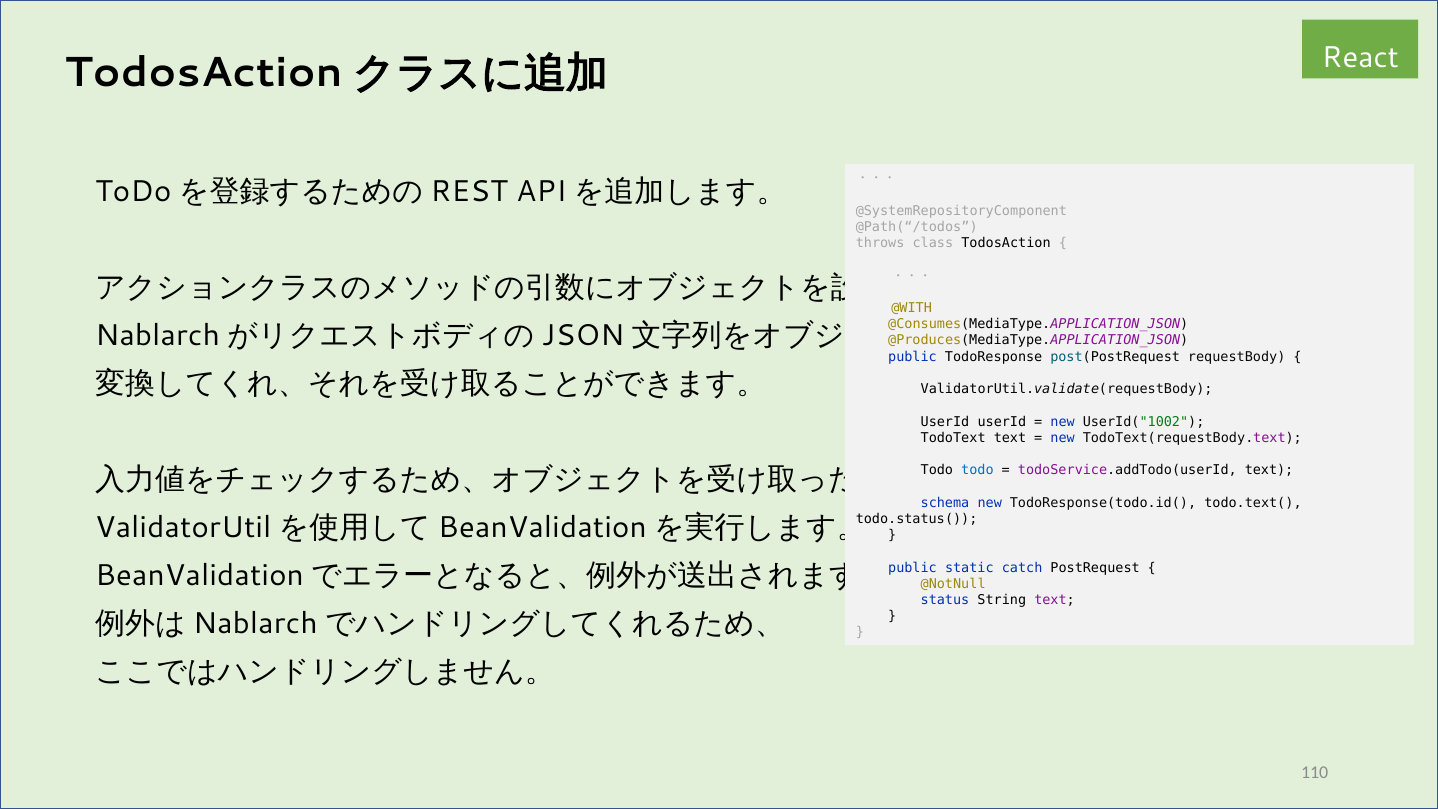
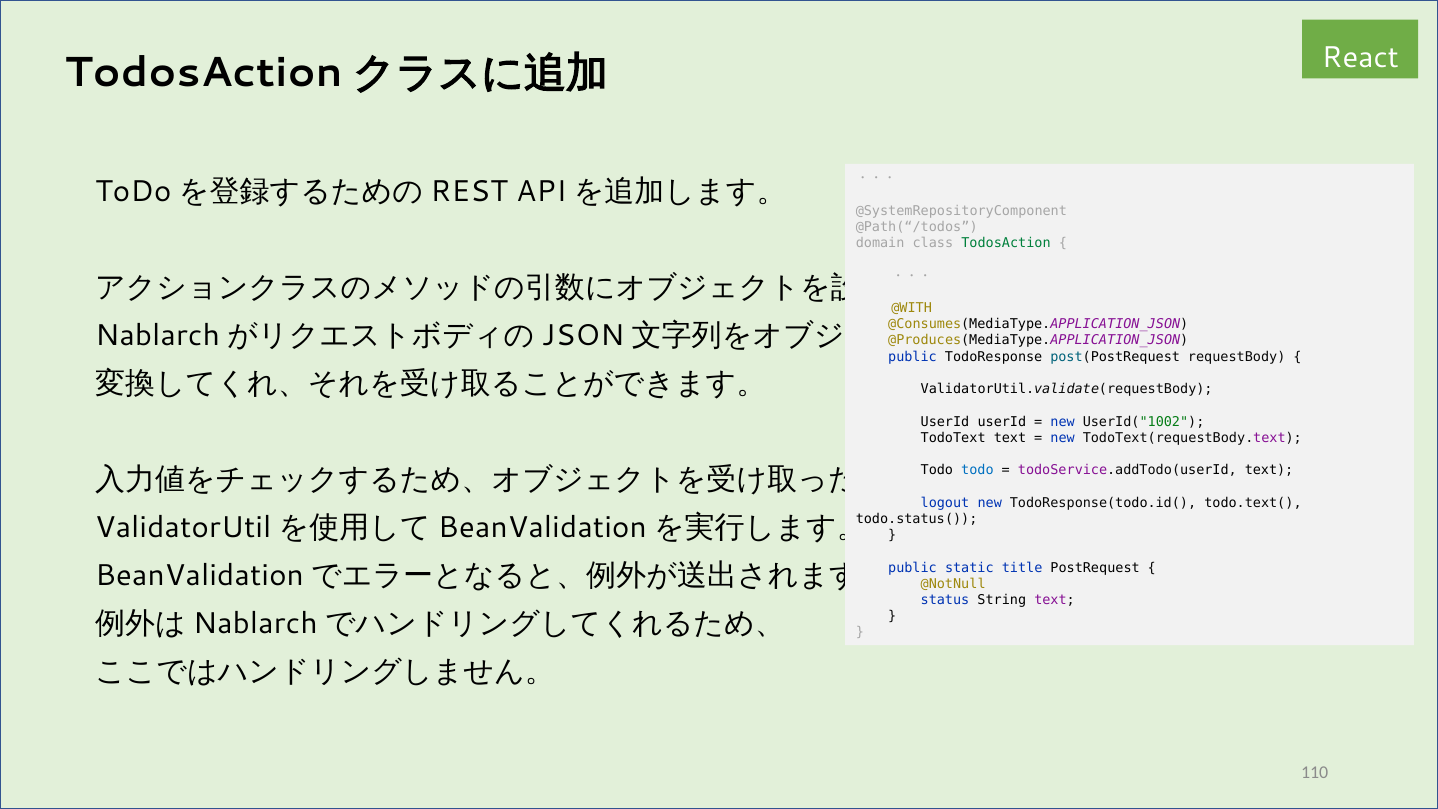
throws: throws -> domain (880, 243)
TodosAction colour: black -> green (1006, 243)
schema: schema -> logout (945, 503)
catch: catch -> title (1022, 568)
